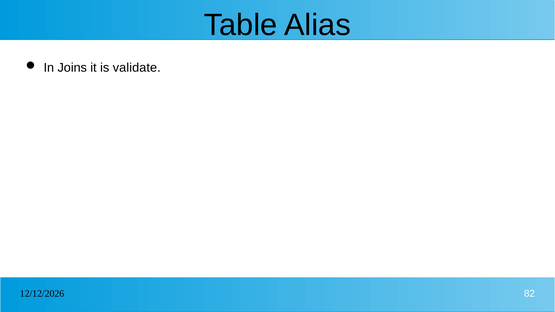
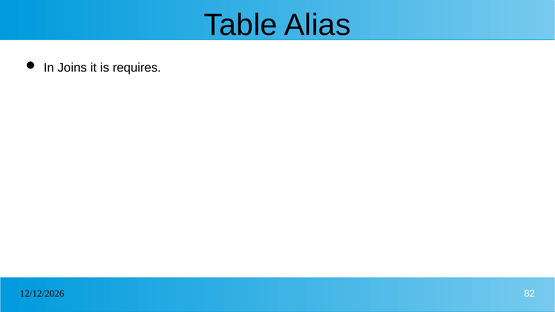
validate: validate -> requires (137, 68)
